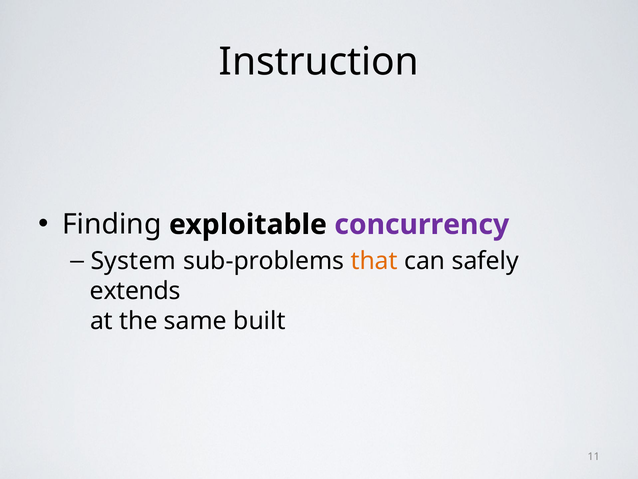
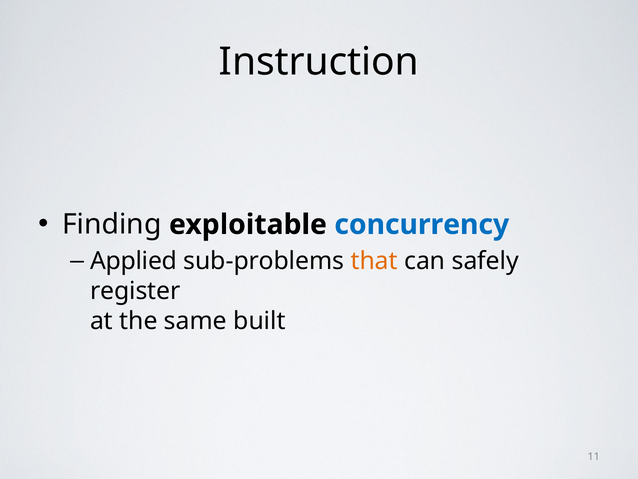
concurrency colour: purple -> blue (422, 224)
System: System -> Applied (134, 261)
extends: extends -> register (135, 291)
